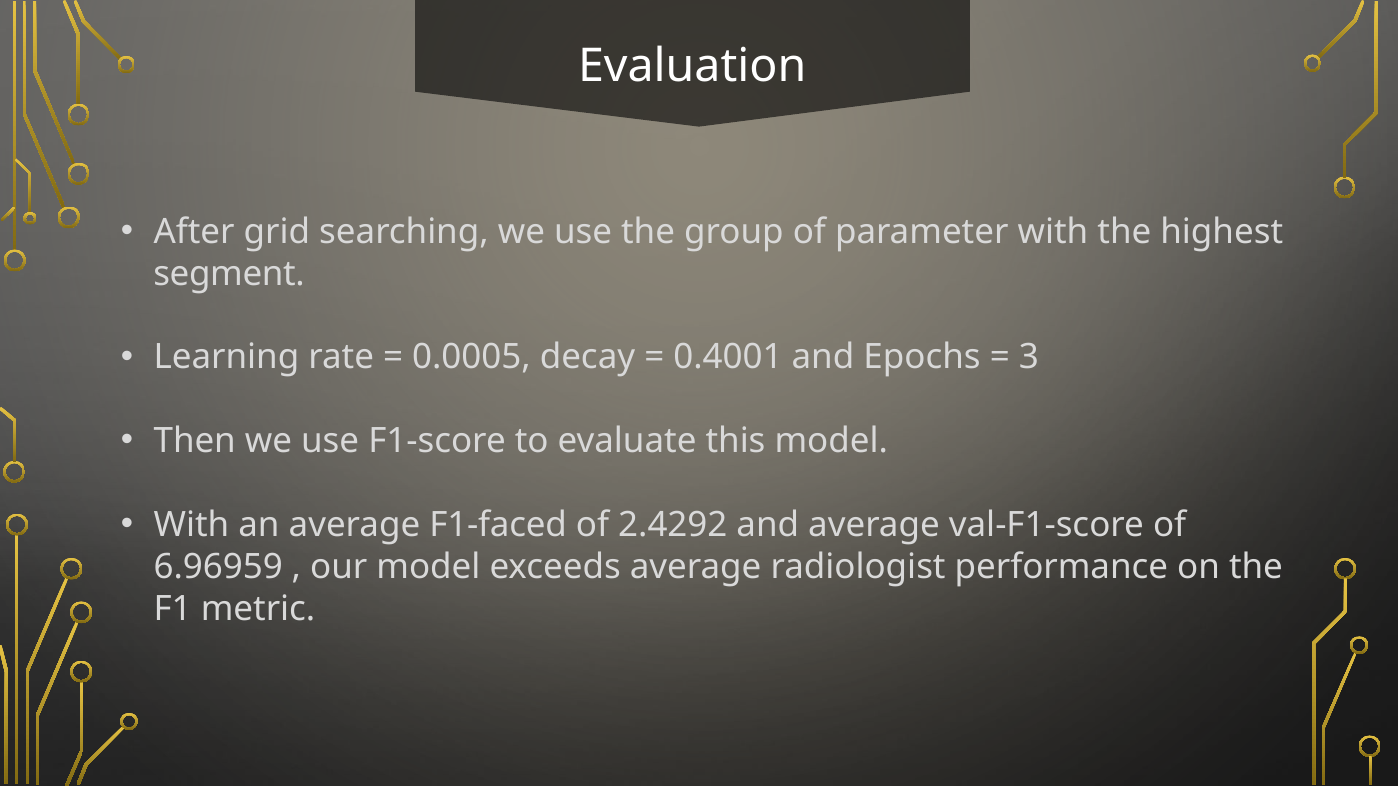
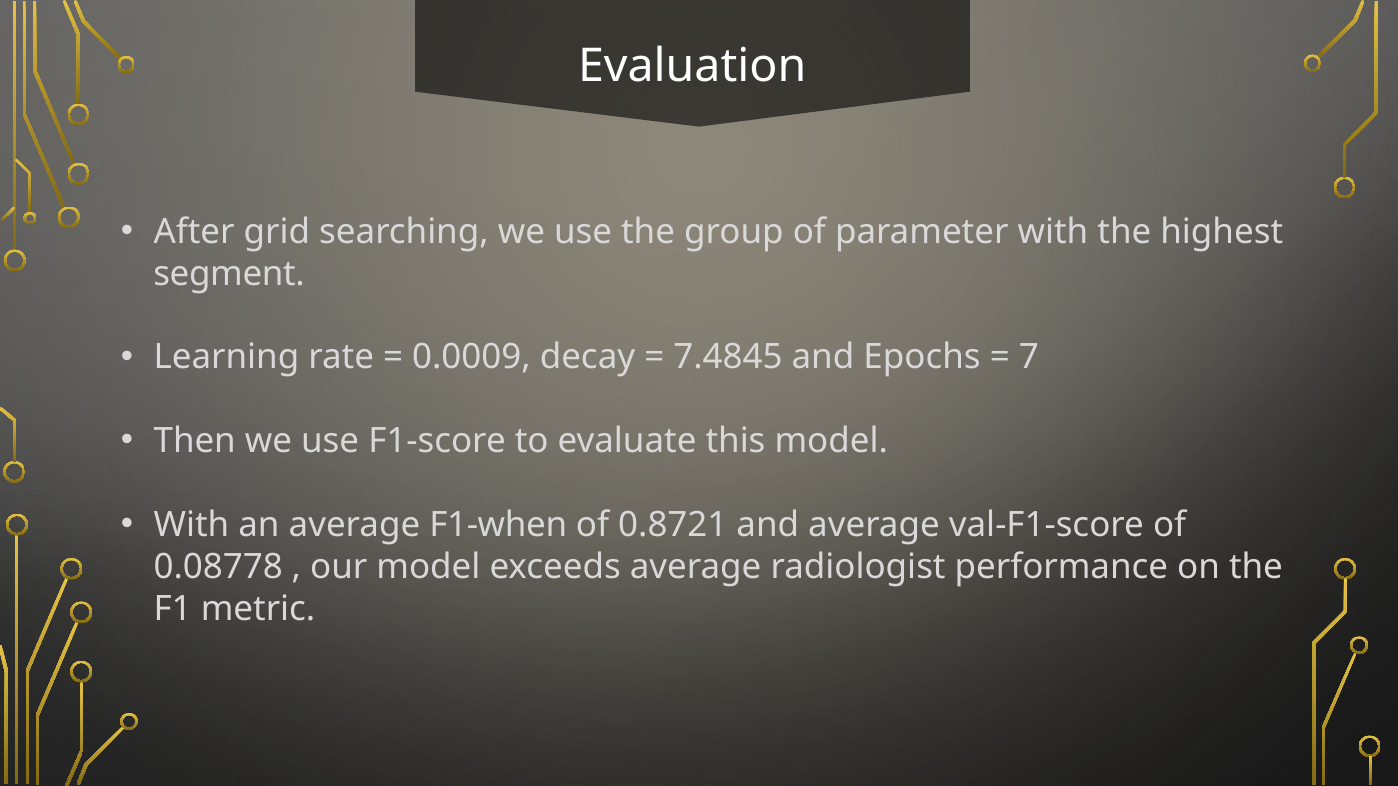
0.0005: 0.0005 -> 0.0009 (471, 358)
0.4001: 0.4001 -> 7.4845 (728, 358)
3: 3 -> 7 (1029, 358)
F1-faced: F1-faced -> F1-when (498, 525)
2.4292: 2.4292 -> 0.8721 (673, 525)
6.96959: 6.96959 -> 0.08778 (218, 567)
